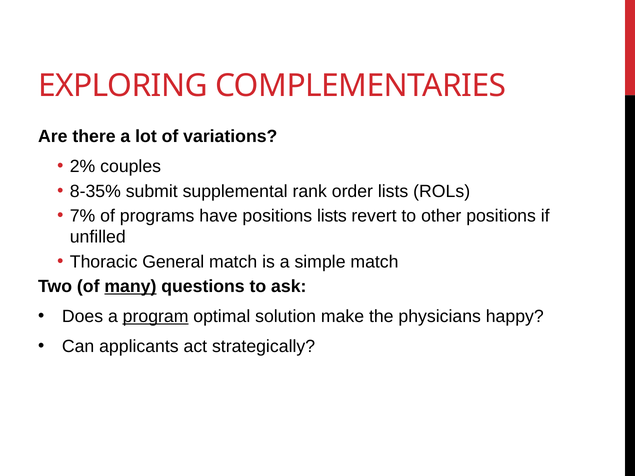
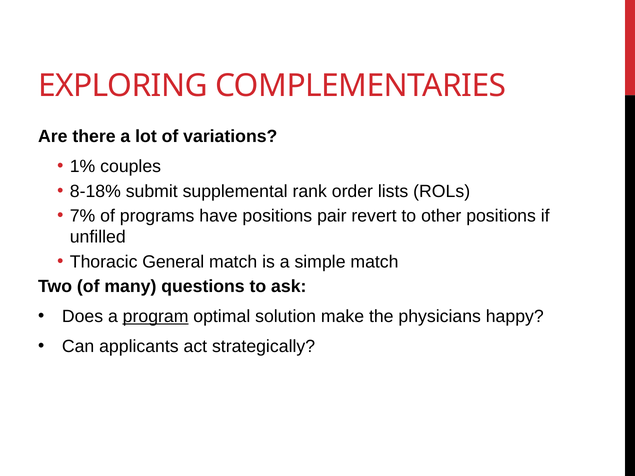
2%: 2% -> 1% (83, 167)
8-35%: 8-35% -> 8-18% (95, 191)
positions lists: lists -> pair (332, 216)
many underline: present -> none (130, 287)
